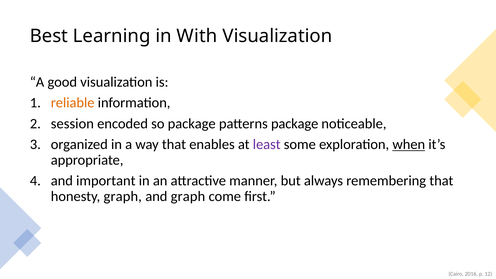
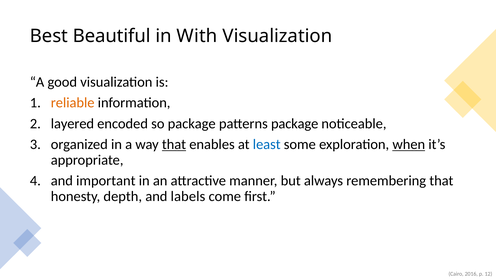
Learning: Learning -> Beautiful (112, 36)
session: session -> layered (72, 124)
that underline: none -> present (174, 144)
least colour: purple -> blue (267, 144)
honesty graph: graph -> depth (123, 196)
and graph: graph -> labels (188, 196)
